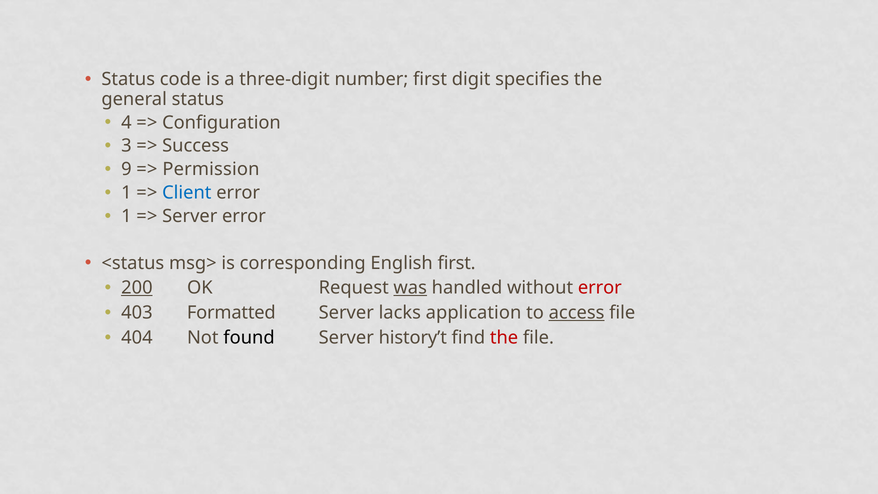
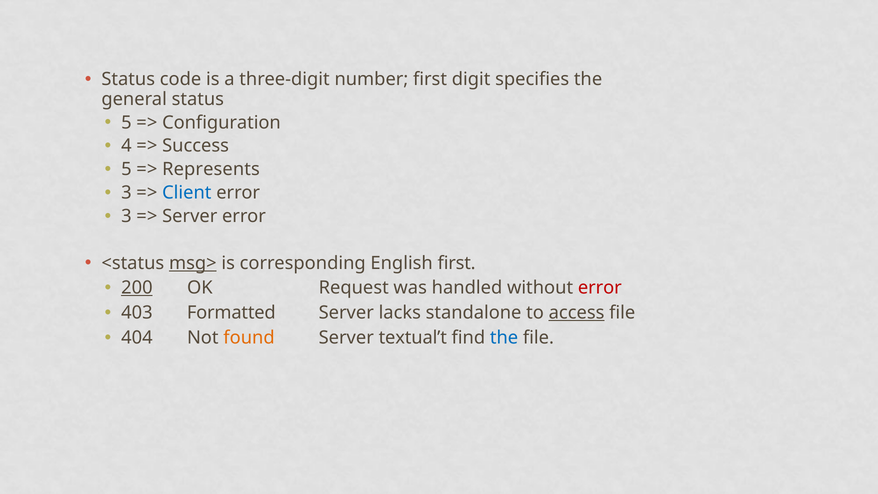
4: 4 -> 5 (126, 122)
3: 3 -> 4 (126, 146)
9: 9 -> 5 (126, 169)
Permission: Permission -> Represents (211, 169)
1: 1 -> 3 (126, 193)
1: 1 -> 3 (126, 216)
msg> underline: none -> present (193, 263)
was underline: present -> none (410, 288)
application: application -> standalone (474, 313)
found colour: black -> orange (249, 338)
history’t: history’t -> textual’t (413, 338)
the colour: red -> blue (504, 338)
